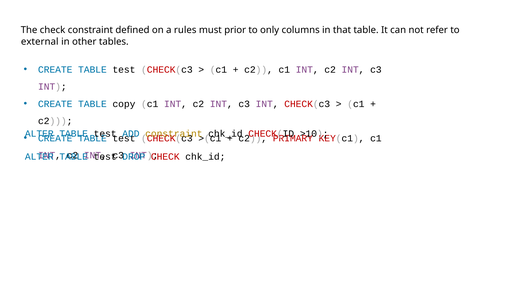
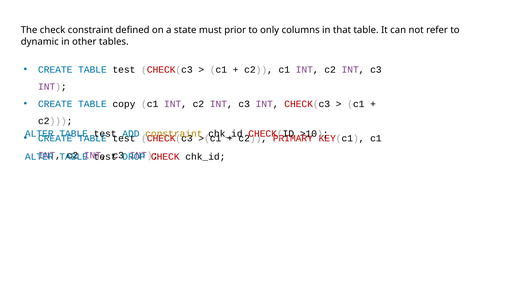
rules: rules -> state (185, 30)
external: external -> dynamic (40, 42)
